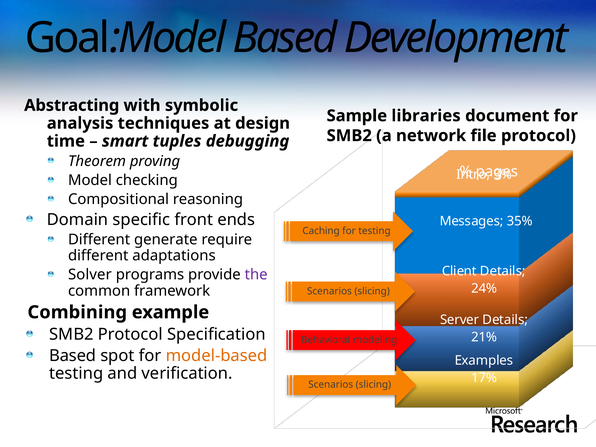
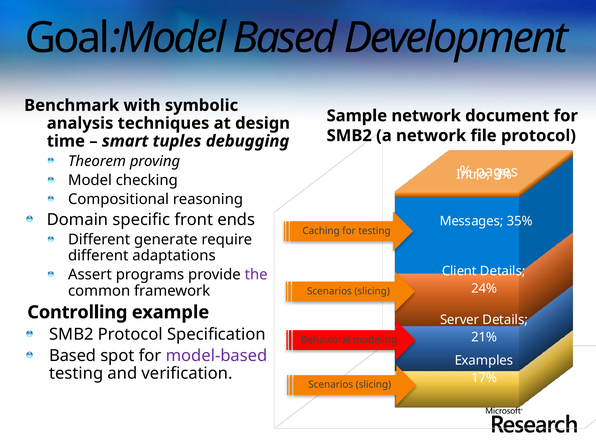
Abstracting: Abstracting -> Benchmark (72, 105)
Sample libraries: libraries -> network (426, 116)
Solver: Solver -> Assert (90, 275)
Combining: Combining -> Controlling (77, 312)
model-based colour: orange -> purple (217, 356)
